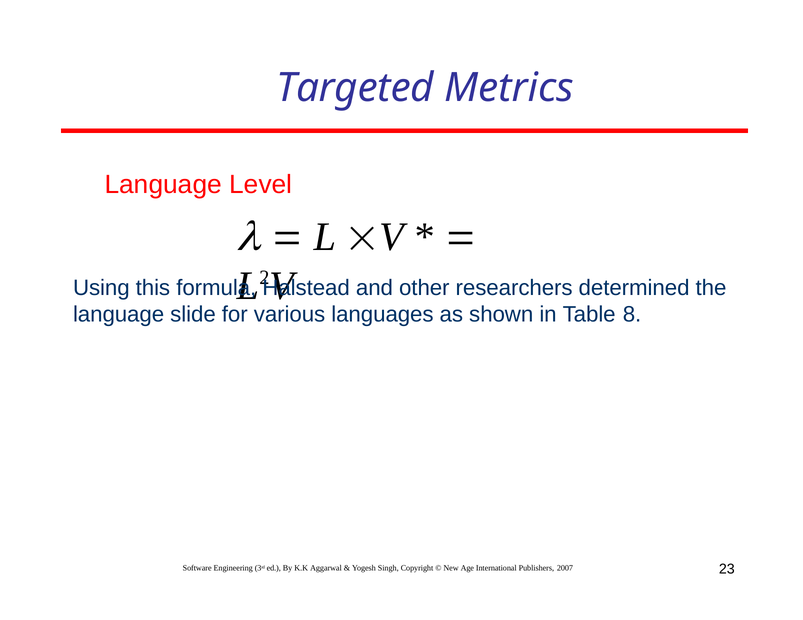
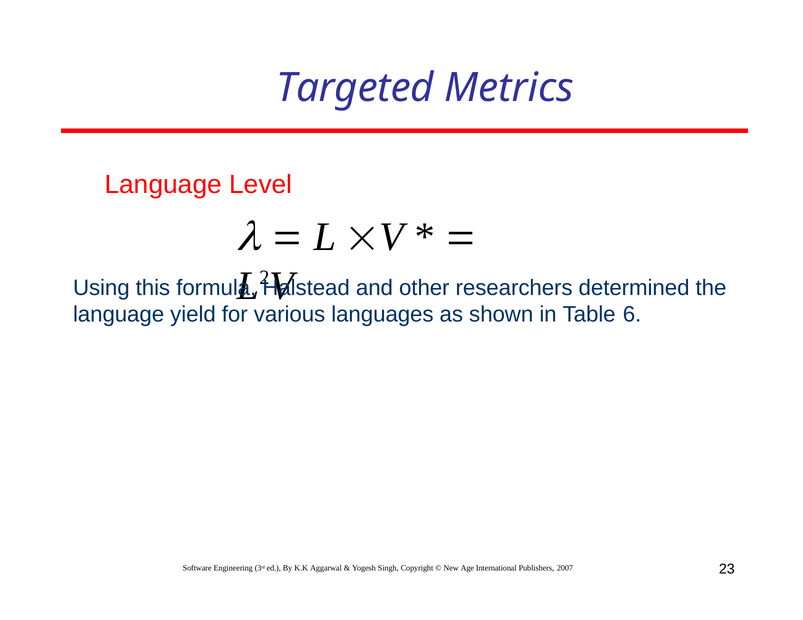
slide: slide -> yield (193, 315)
8: 8 -> 6 (632, 315)
